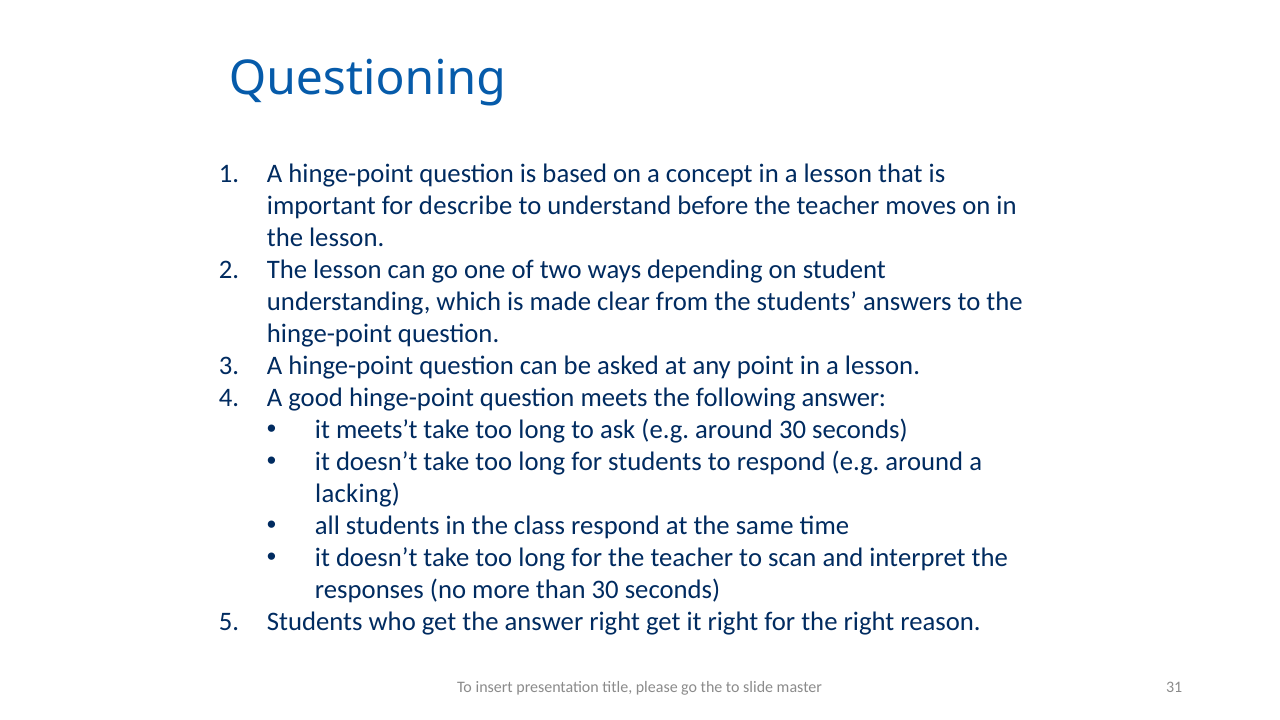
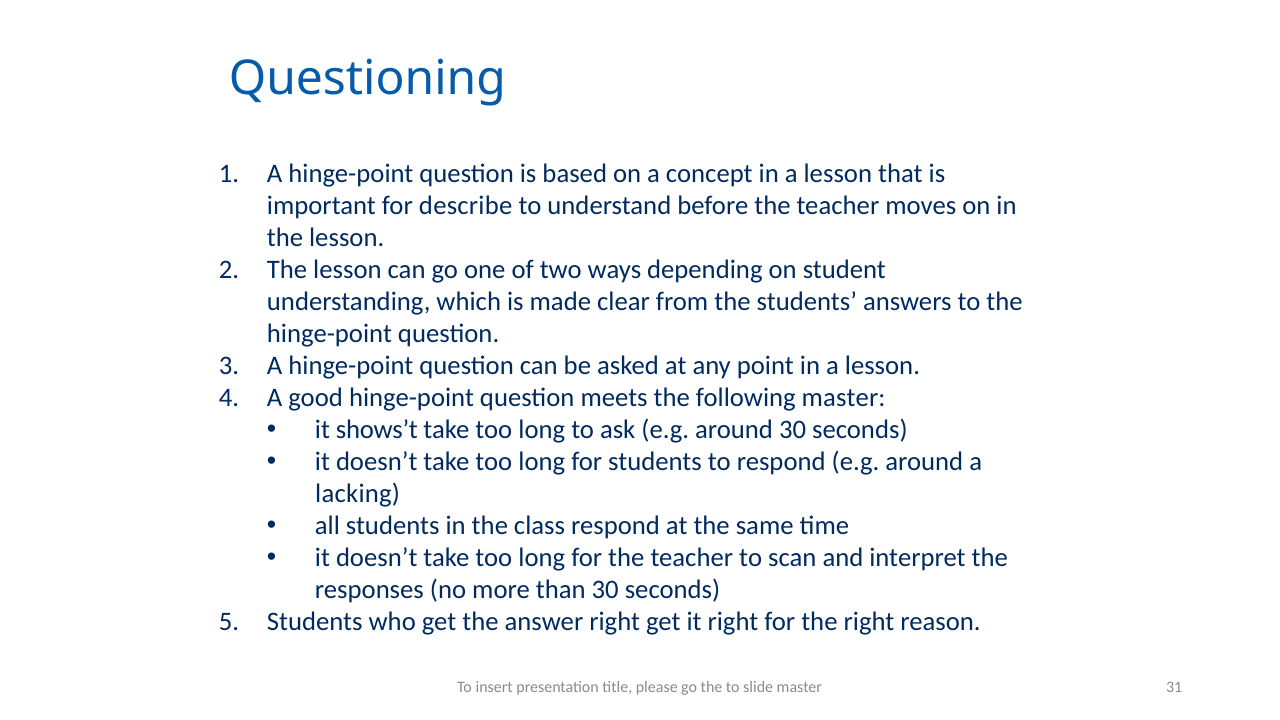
following answer: answer -> master (844, 398)
meets’t: meets’t -> shows’t (377, 430)
